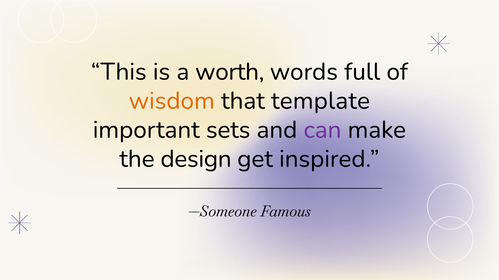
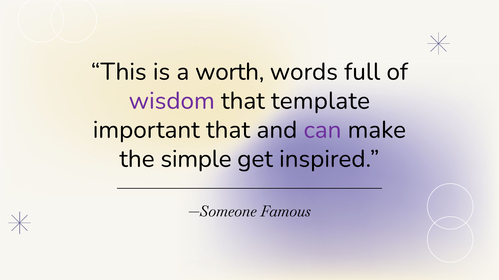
wisdom colour: orange -> purple (172, 101)
important sets: sets -> that (228, 130)
design: design -> simple (196, 159)
